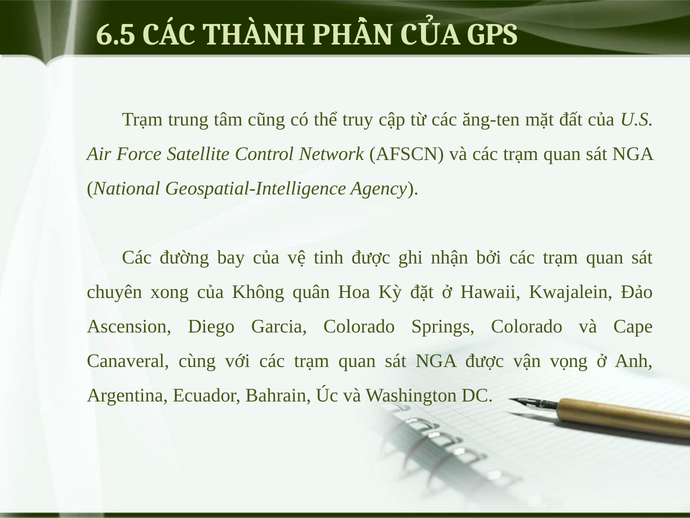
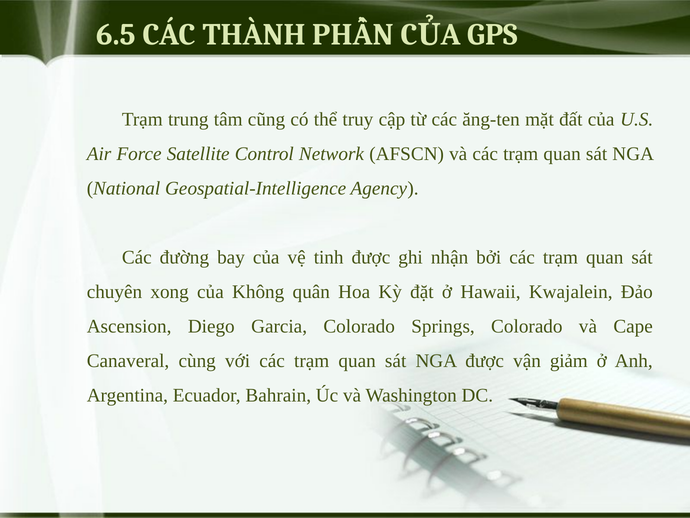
vọng: vọng -> giảm (569, 361)
